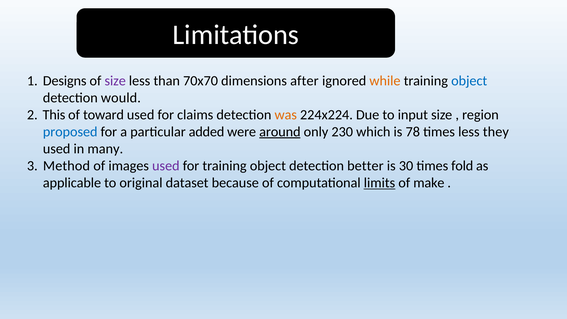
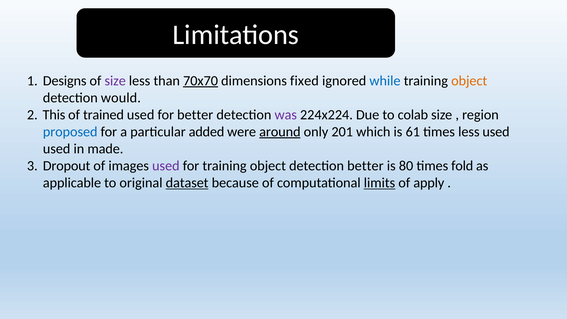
70x70 underline: none -> present (201, 81)
after: after -> fixed (304, 81)
while colour: orange -> blue (385, 81)
object colour: blue -> orange (469, 81)
toward: toward -> trained (103, 115)
for claims: claims -> better (195, 115)
was colour: orange -> purple (286, 115)
input: input -> colab (413, 115)
230: 230 -> 201 (342, 132)
78: 78 -> 61 (413, 132)
less they: they -> used (496, 132)
many: many -> made (105, 149)
Method: Method -> Dropout (67, 166)
30: 30 -> 80 (406, 166)
dataset underline: none -> present (187, 183)
make: make -> apply (429, 183)
